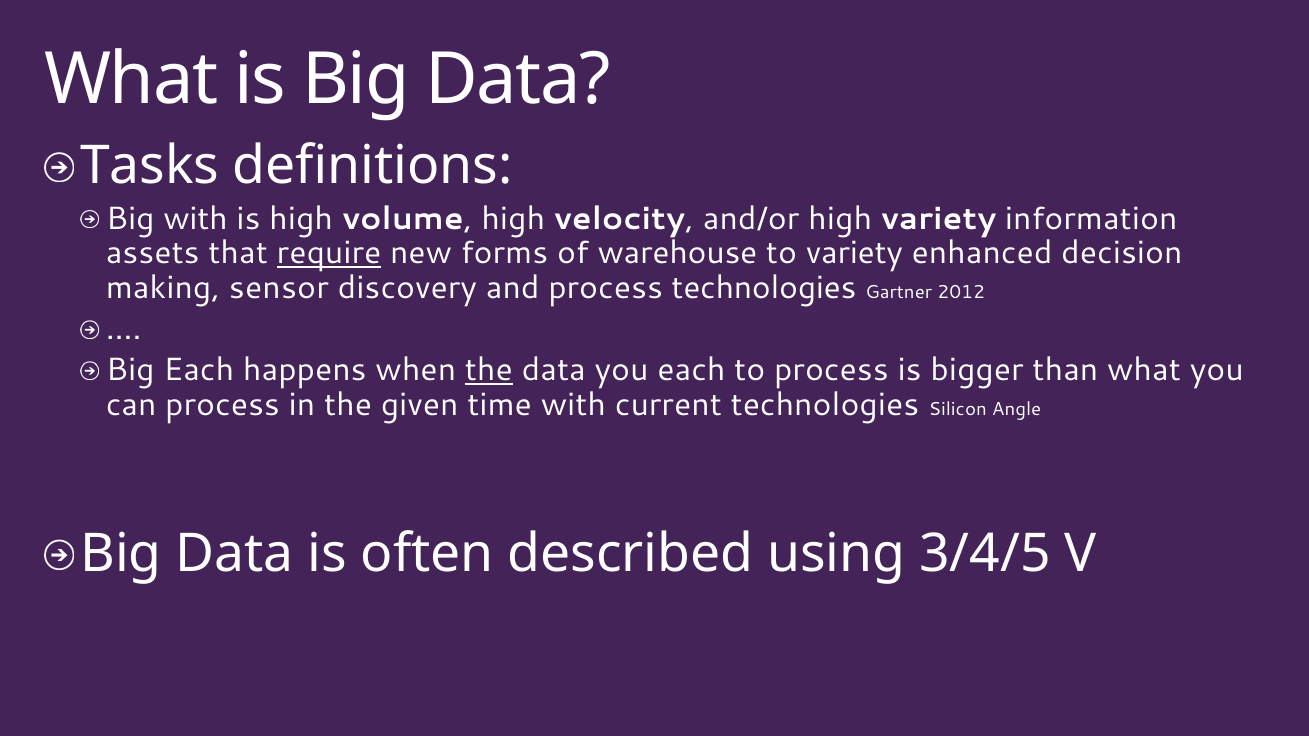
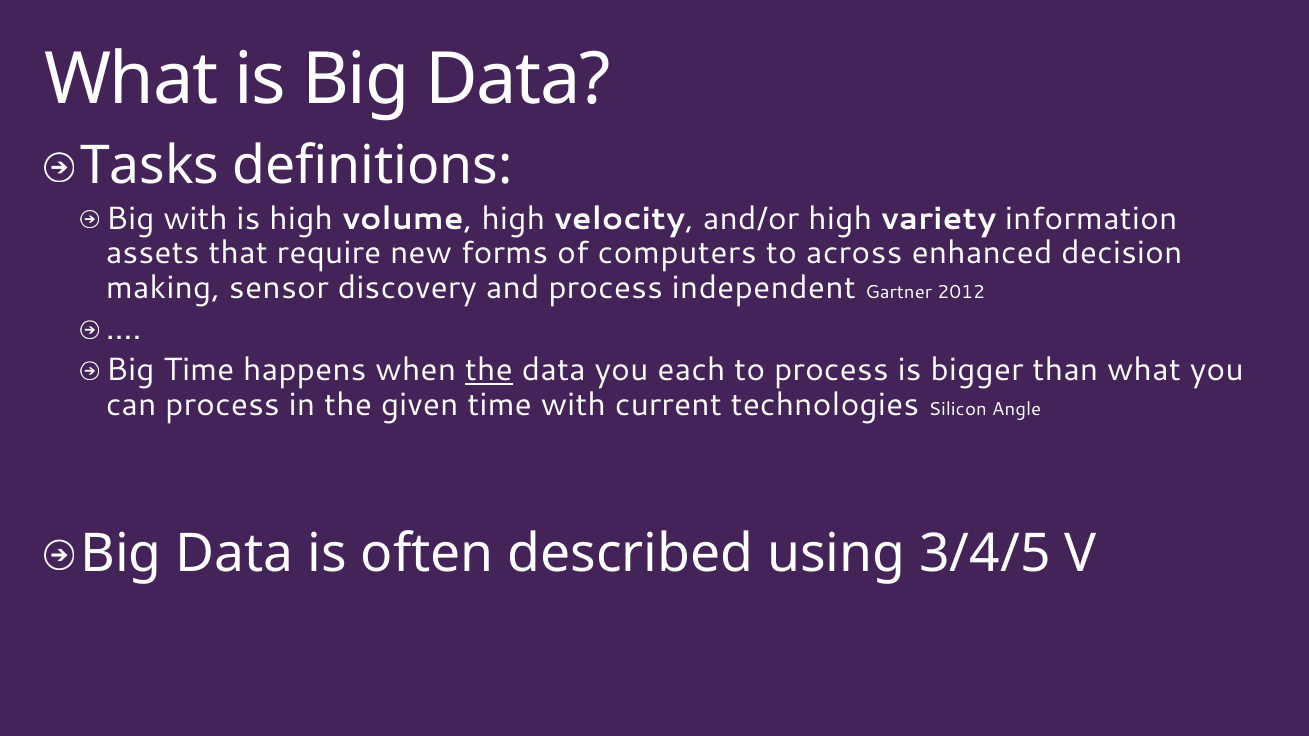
require underline: present -> none (329, 253)
warehouse: warehouse -> computers (677, 253)
to variety: variety -> across (854, 253)
process technologies: technologies -> independent (764, 288)
Big Each: Each -> Time (199, 370)
